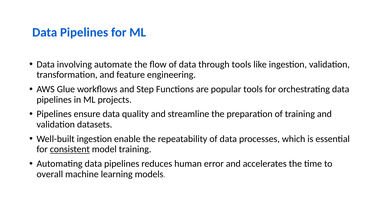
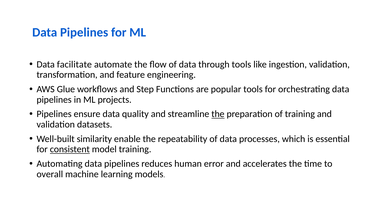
involving: involving -> facilitate (74, 64)
the underline: none -> present (218, 114)
Well-built ingestion: ingestion -> similarity (94, 139)
